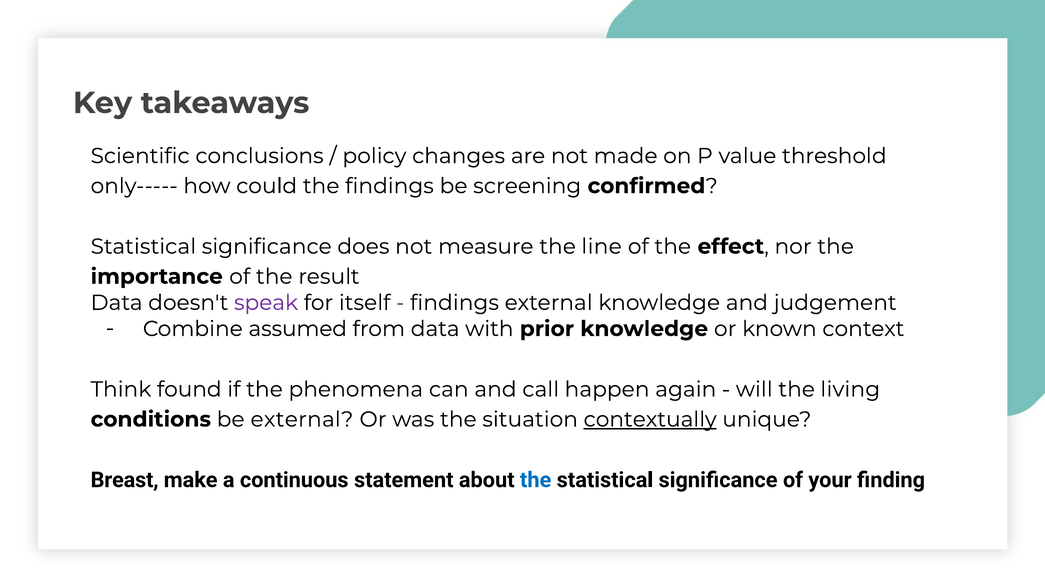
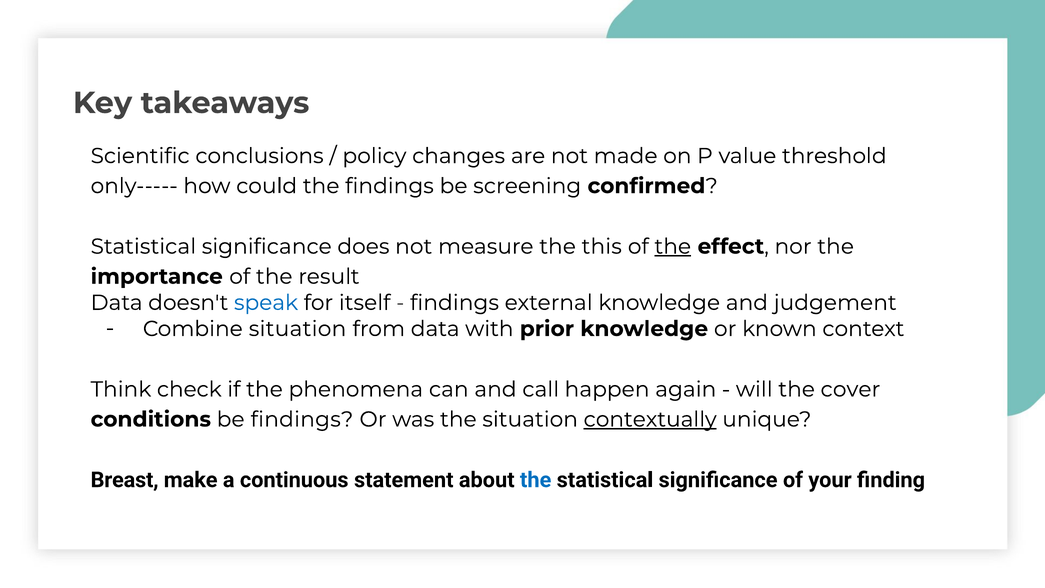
line: line -> this (602, 246)
the underline: none -> present (673, 246)
speak colour: purple -> blue (266, 303)
Combine assumed: assumed -> situation (298, 329)
found: found -> check (189, 389)
living: living -> cover (850, 389)
be external: external -> findings (302, 419)
